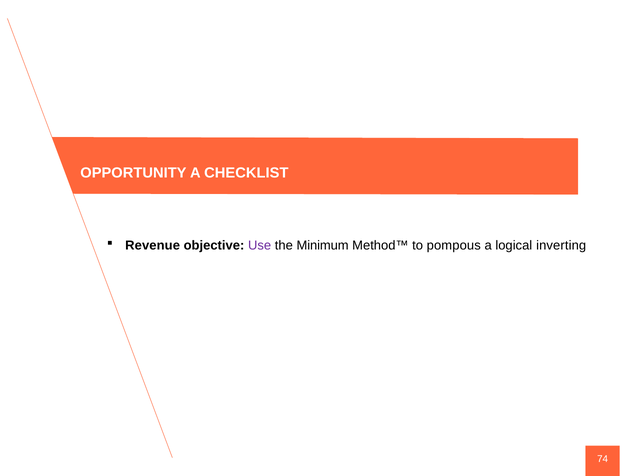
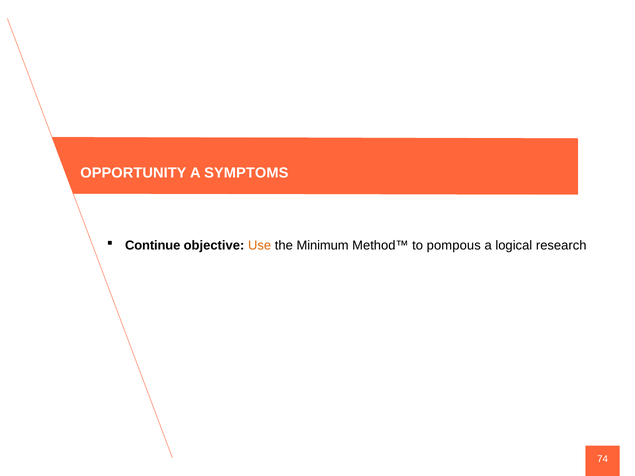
CHECKLIST: CHECKLIST -> SYMPTOMS (246, 173)
Revenue: Revenue -> Continue (153, 246)
Use colour: purple -> orange (260, 246)
inverting: inverting -> research (561, 246)
